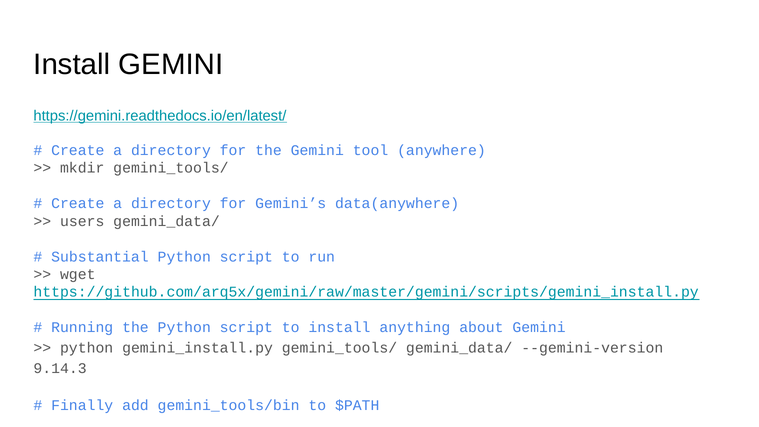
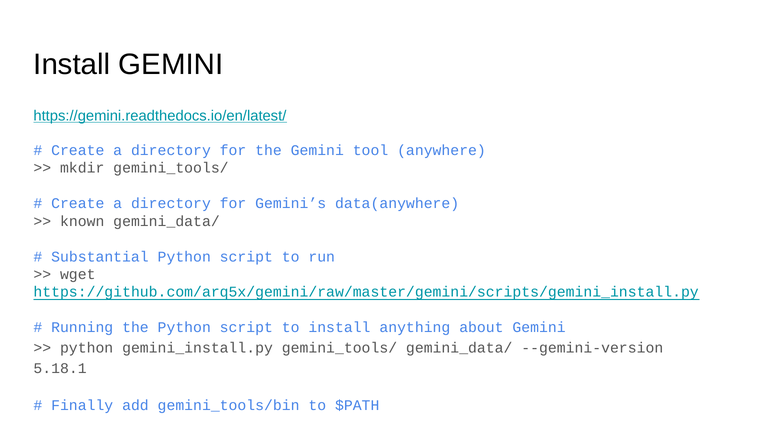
users: users -> known (82, 221)
9.14.3: 9.14.3 -> 5.18.1 (60, 368)
